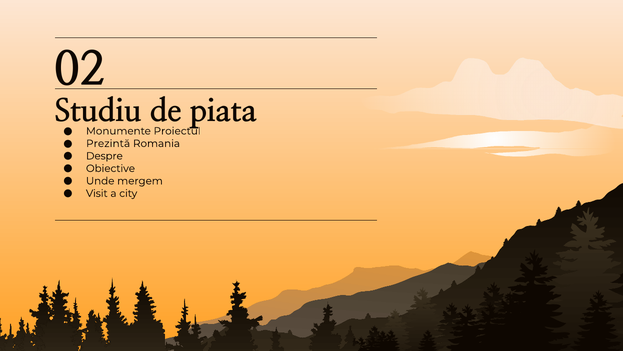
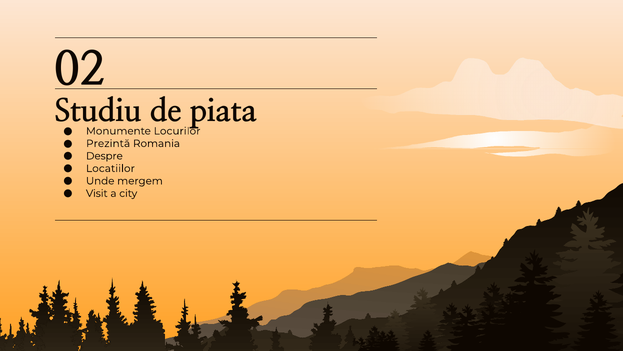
Proiectul: Proiectul -> Locurilor (177, 131)
Obiective: Obiective -> Locatiilor (110, 168)
